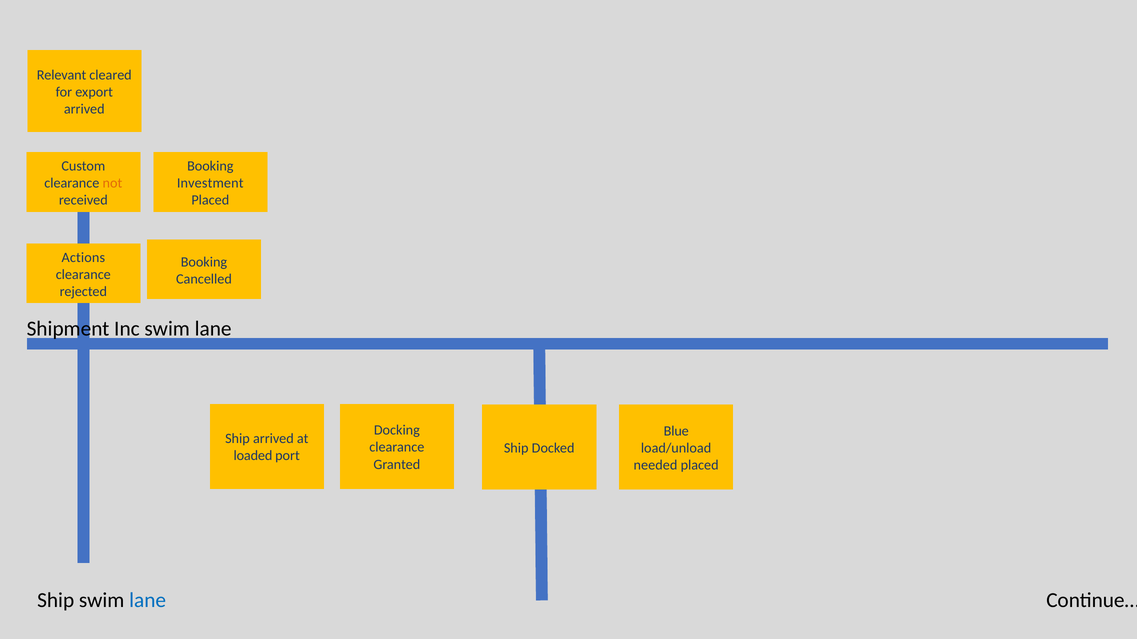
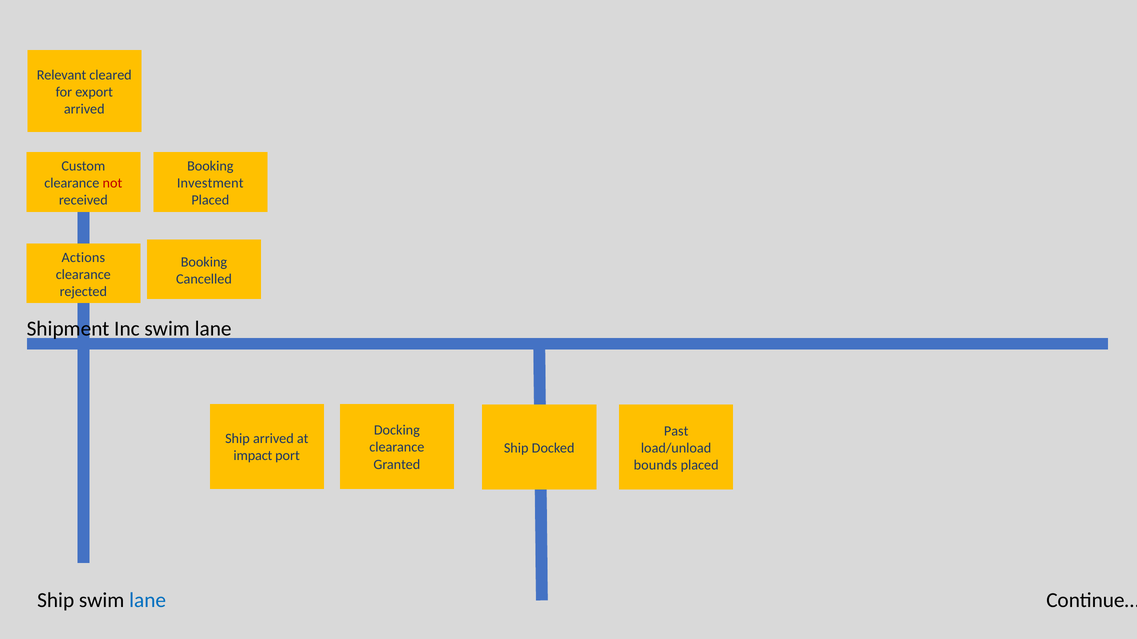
not colour: orange -> red (112, 183)
Blue: Blue -> Past (676, 431)
loaded: loaded -> impact (253, 456)
needed: needed -> bounds (655, 466)
